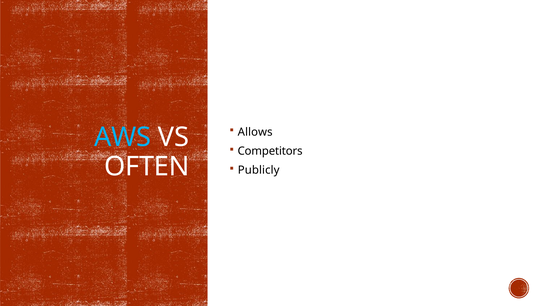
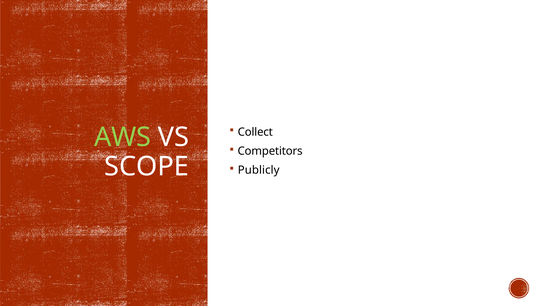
Allows: Allows -> Collect (255, 132)
AWS colour: light blue -> light green (123, 137)
OFTEN: OFTEN -> SCOPE (147, 167)
